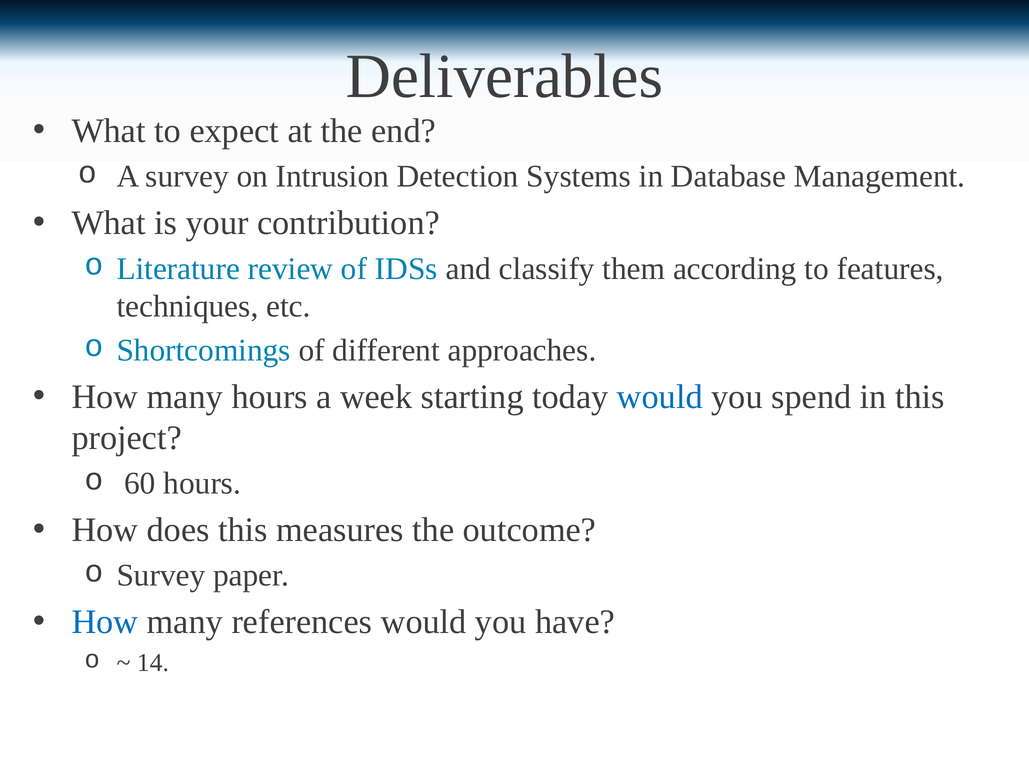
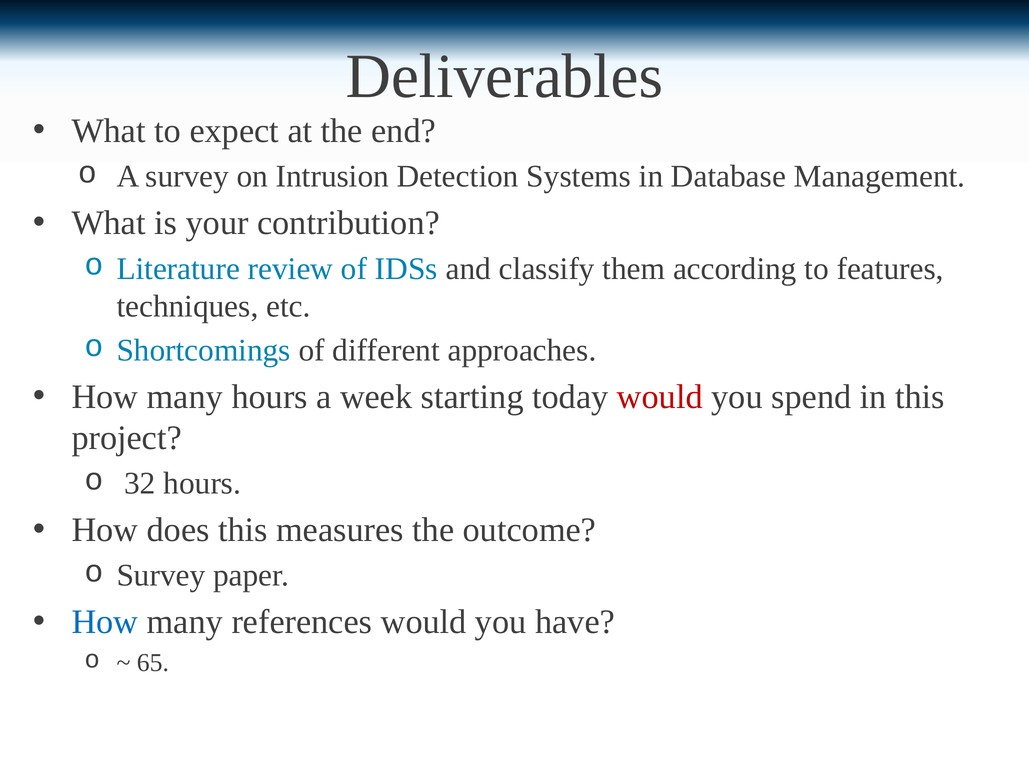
would colour: blue -> red (660, 397)
60: 60 -> 32 (140, 483)
14: 14 -> 65 (153, 662)
